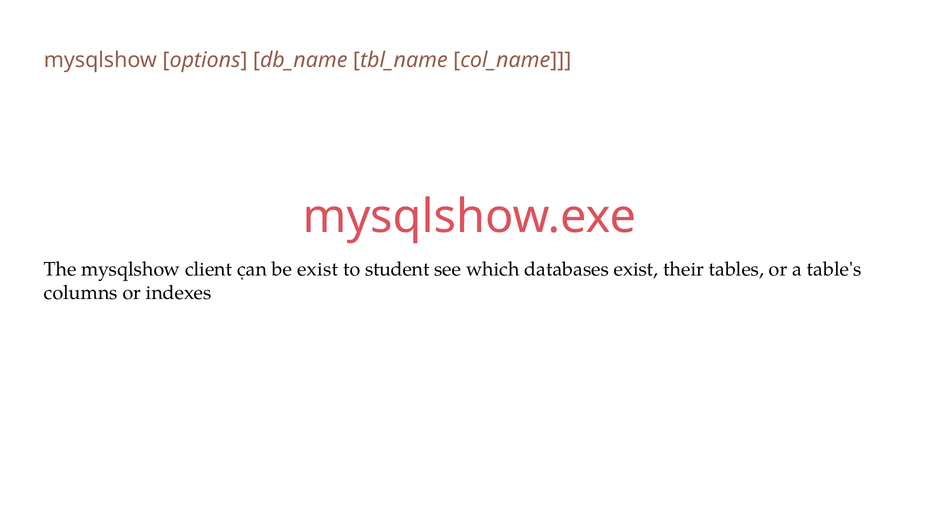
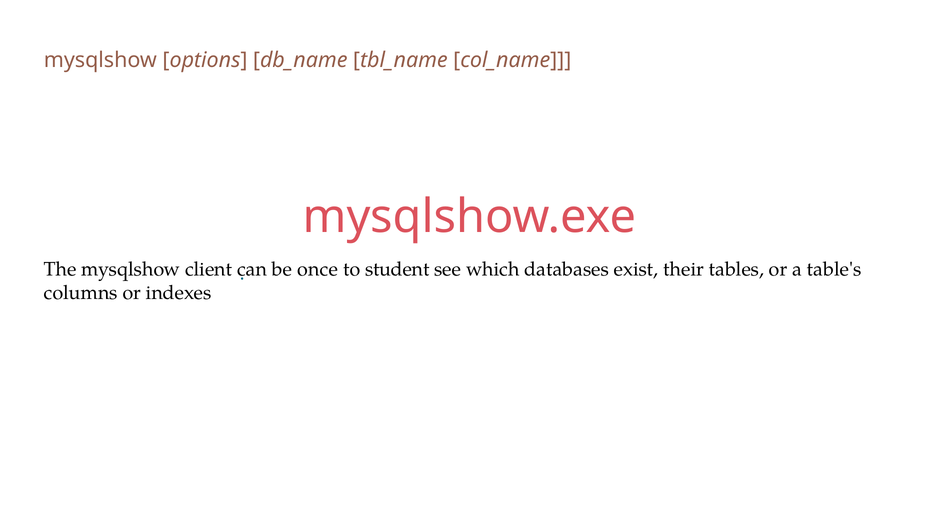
be exist: exist -> once (318, 270)
